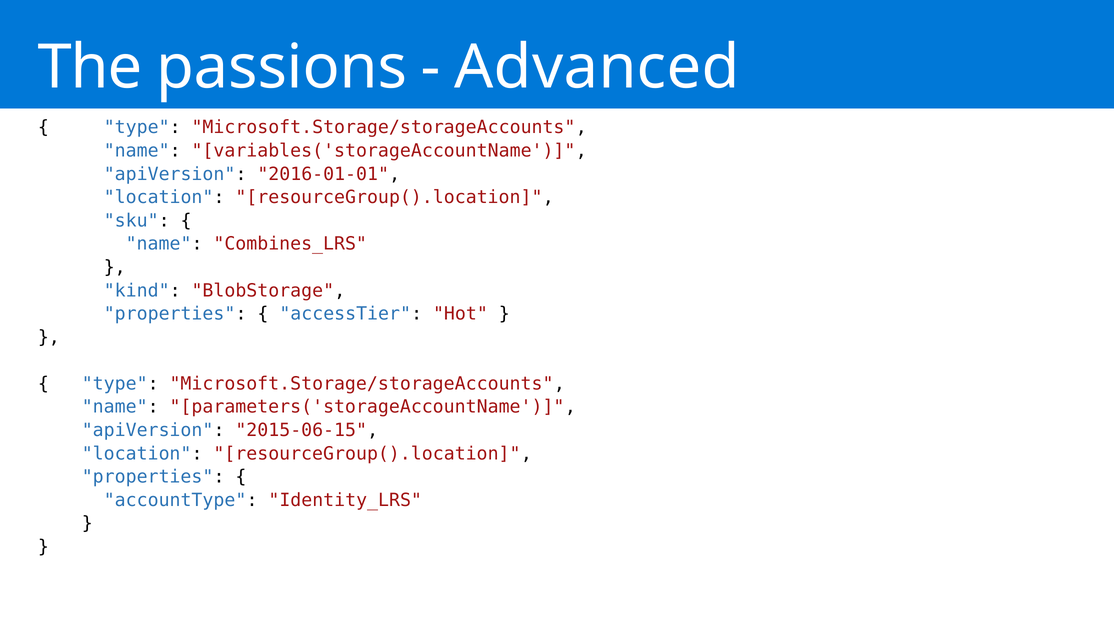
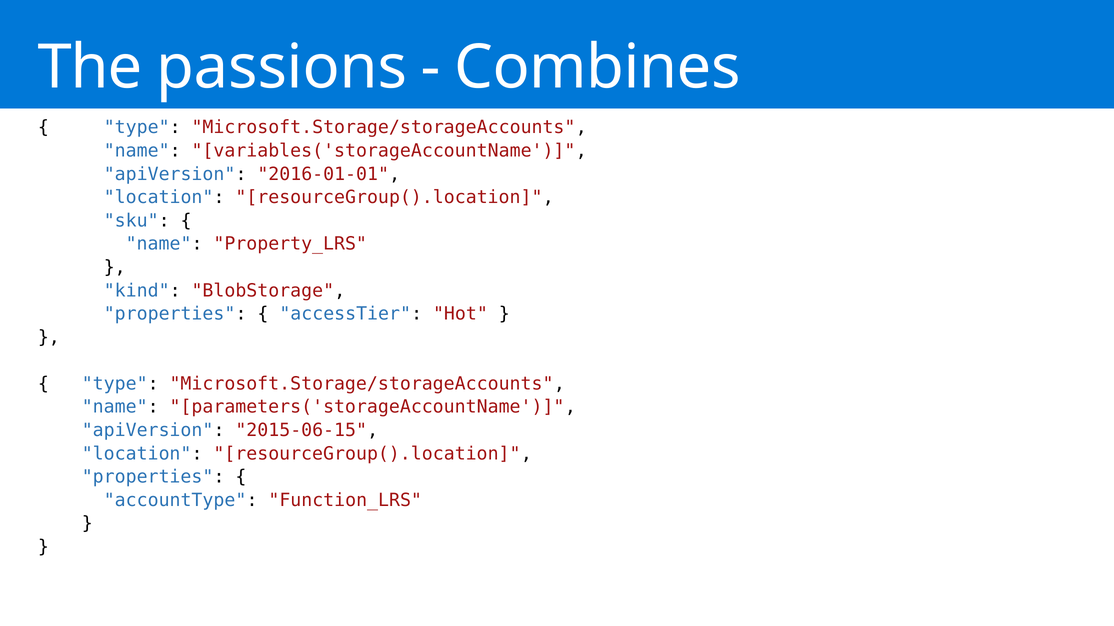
Advanced: Advanced -> Combines (597, 68)
Combines_LRS: Combines_LRS -> Property_LRS (290, 244)
Identity_LRS: Identity_LRS -> Function_LRS (345, 501)
